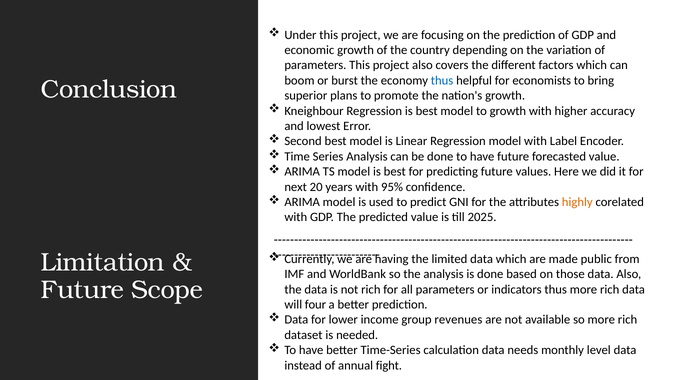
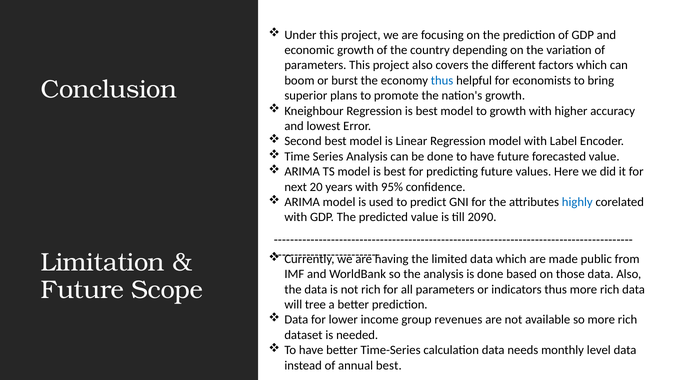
highly colour: orange -> blue (577, 202)
2025: 2025 -> 2090 (482, 217)
four: four -> tree (315, 305)
annual fight: fight -> best (389, 366)
